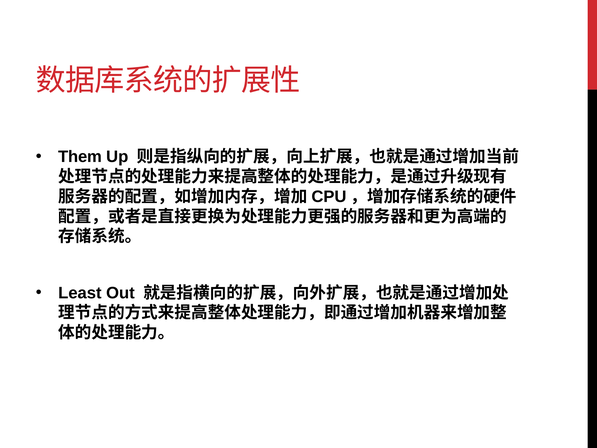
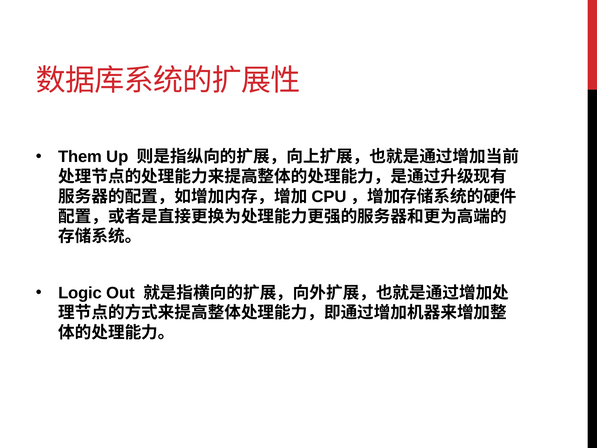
Least: Least -> Logic (80, 293)
